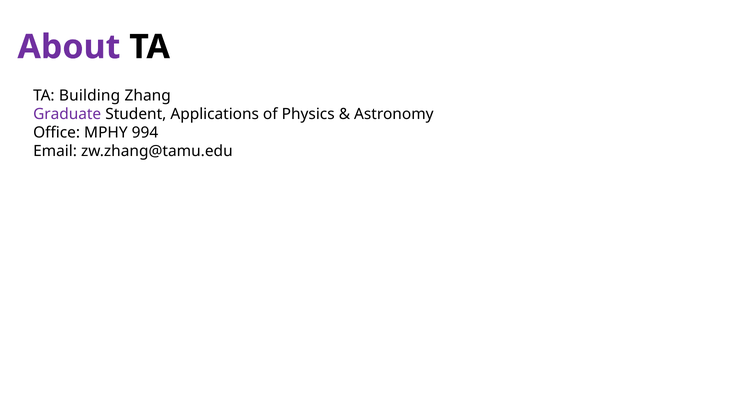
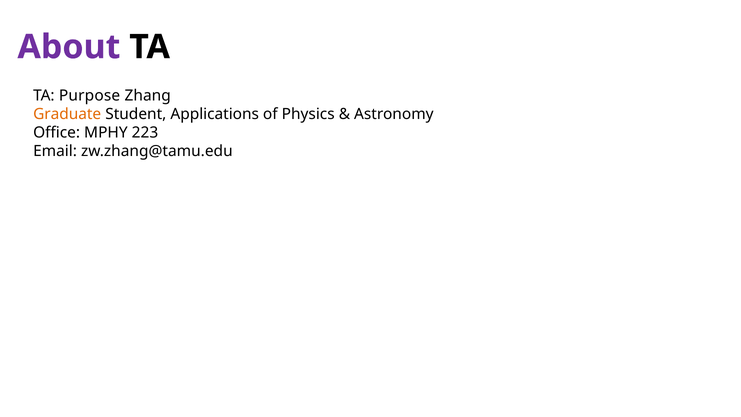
Building: Building -> Purpose (90, 96)
Graduate colour: purple -> orange (67, 114)
994: 994 -> 223 (145, 133)
